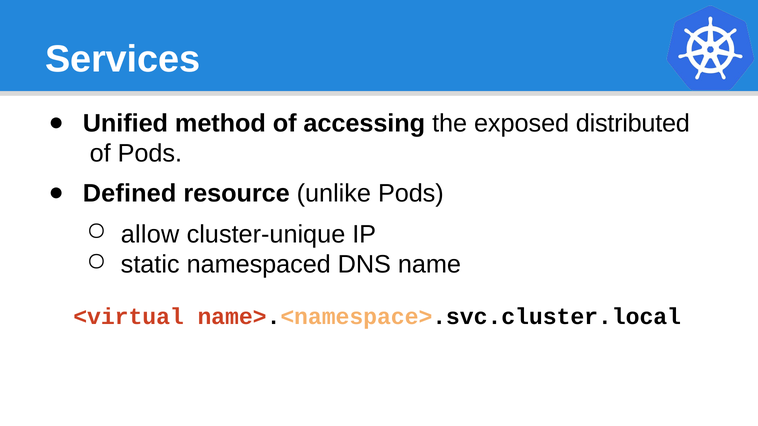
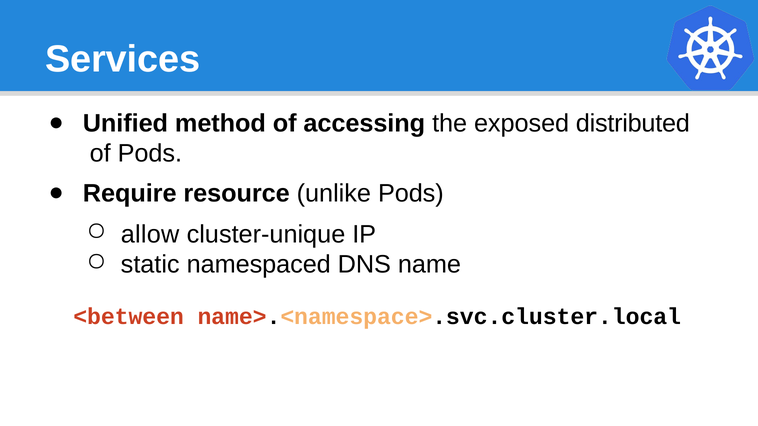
Defined: Defined -> Require (130, 194)
<virtual: <virtual -> <between (129, 317)
